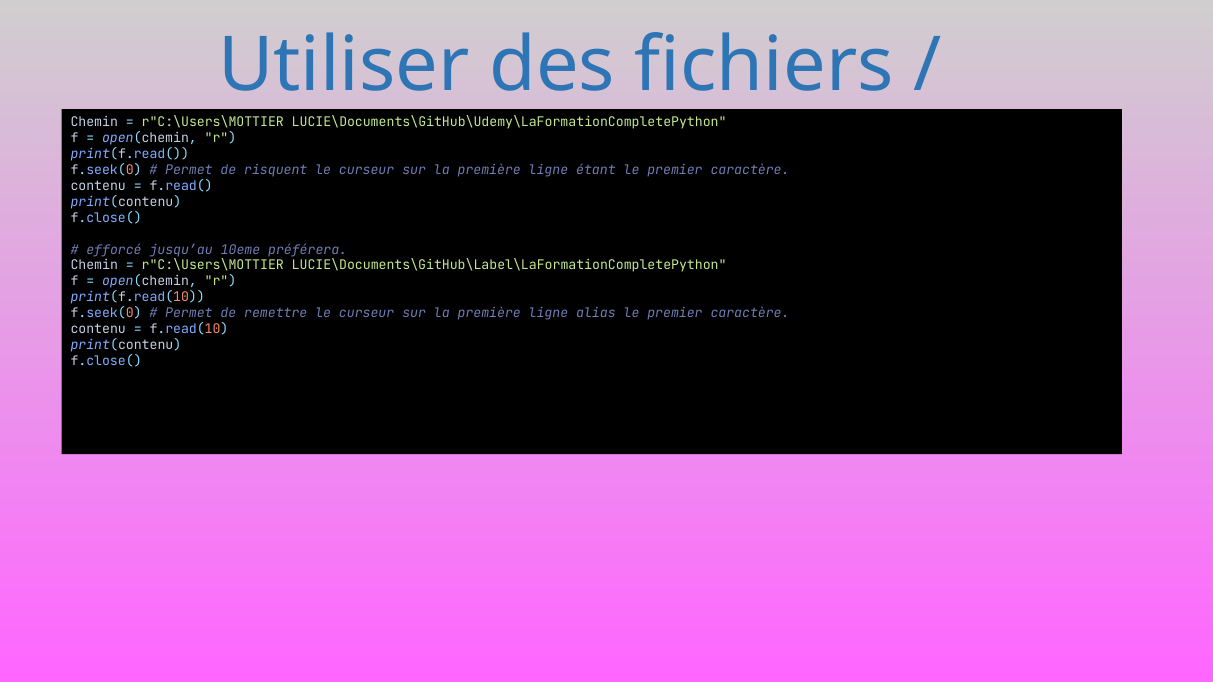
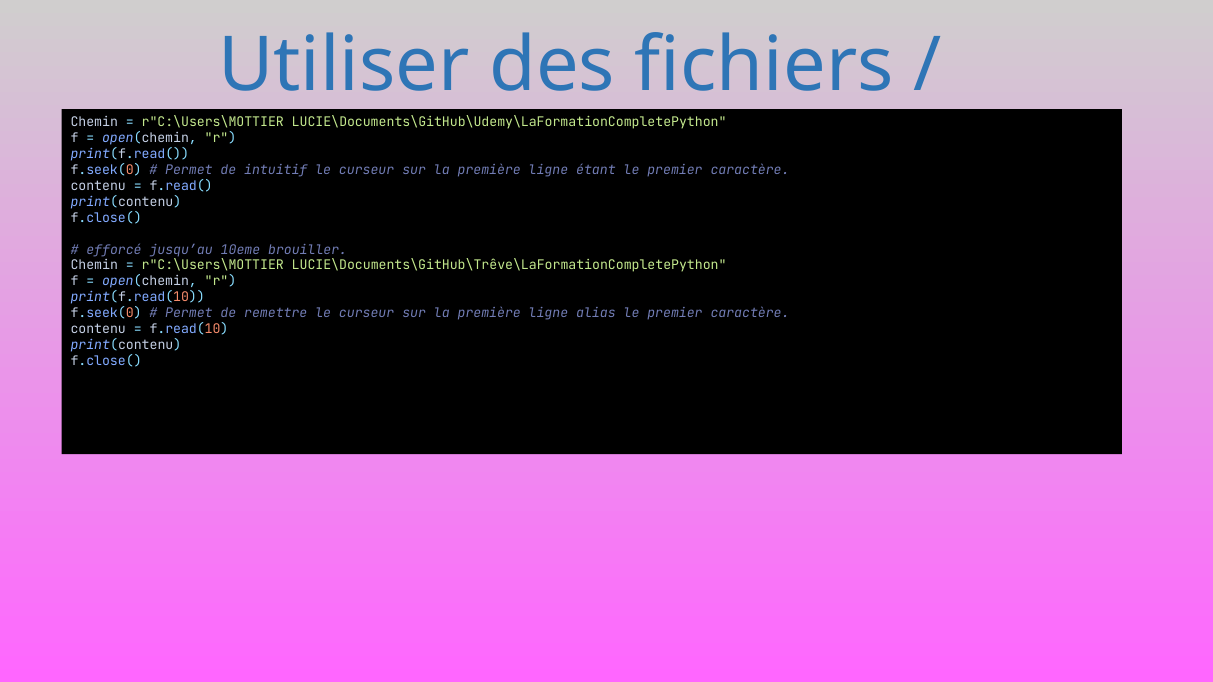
risquent: risquent -> intuitif (276, 170)
préférera: préférera -> brouiller (308, 250)
LUCIE\Documents\GitHub\Label\LaFormationCompletePython: LUCIE\Documents\GitHub\Label\LaFormationCompletePython -> LUCIE\Documents\GitHub\Trêve\LaFormationCompletePython (509, 266)
